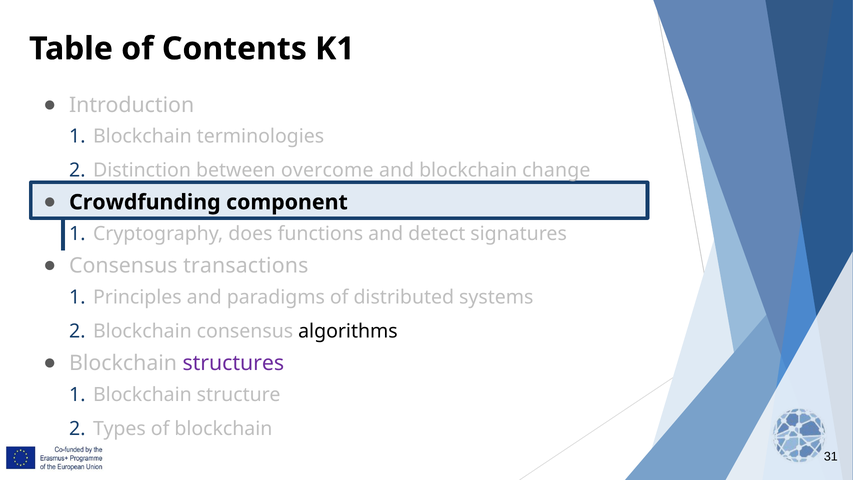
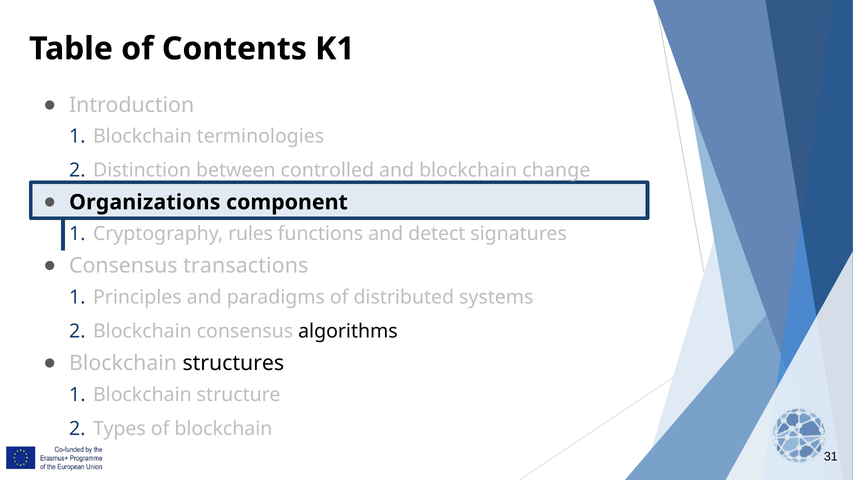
overcome: overcome -> controlled (327, 170)
Crowdfunding: Crowdfunding -> Organizations (145, 202)
does: does -> rules (251, 234)
structures colour: purple -> black (233, 363)
